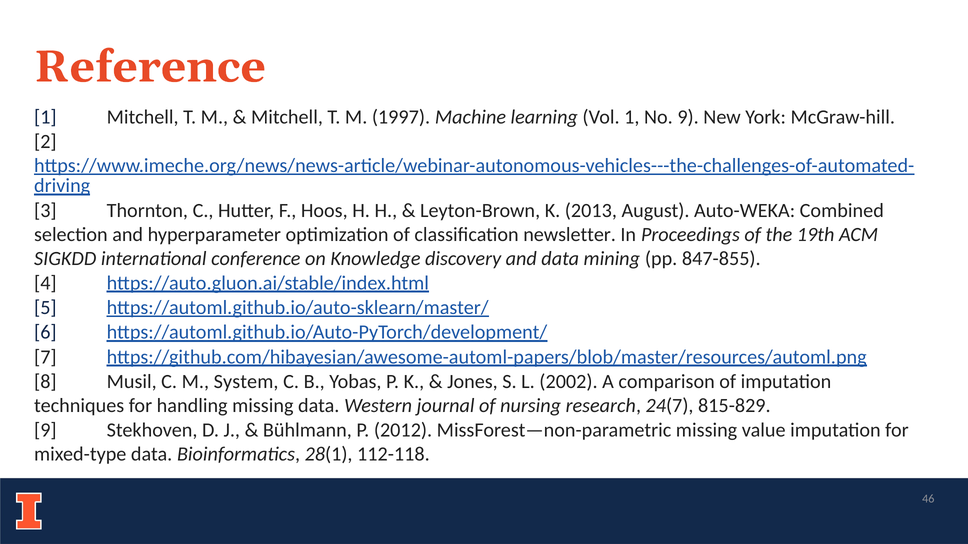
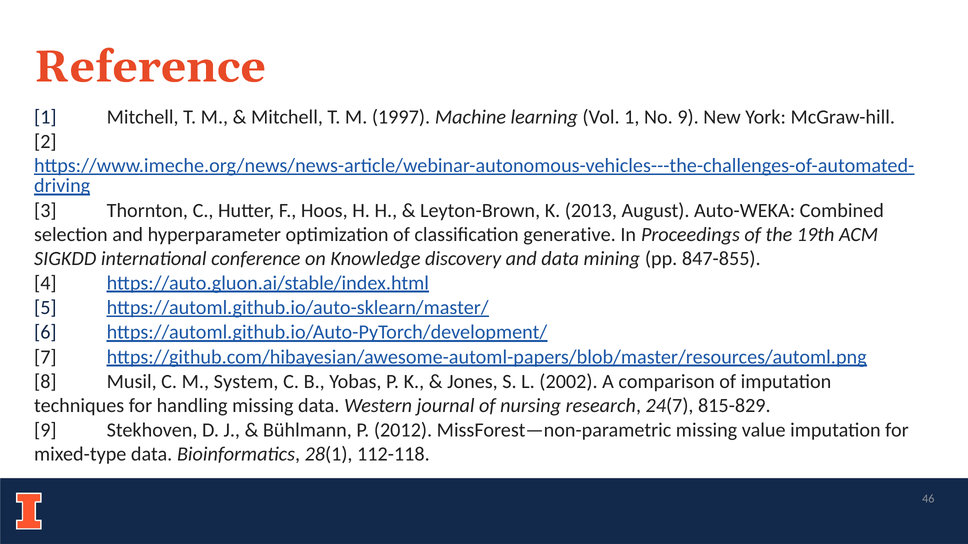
newsletter: newsletter -> generative (570, 235)
